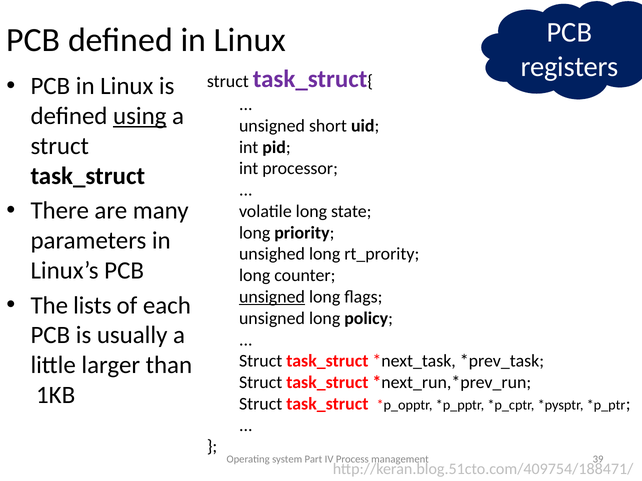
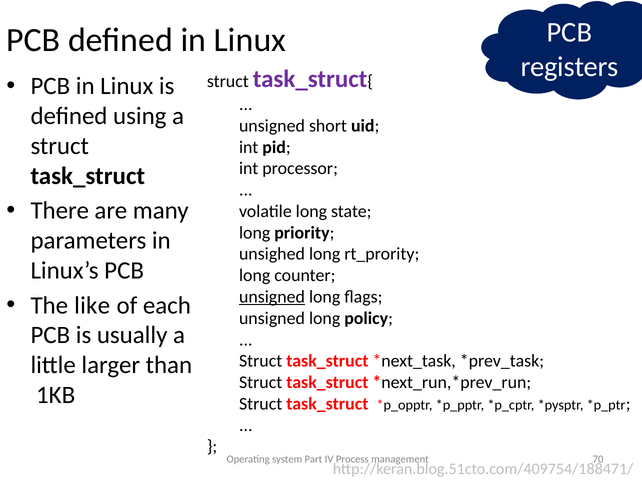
using underline: present -> none (140, 116)
lists: lists -> like (92, 306)
39: 39 -> 70 (598, 460)
